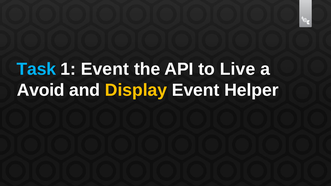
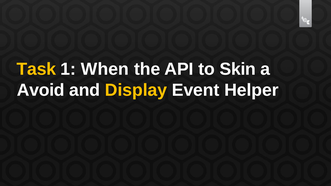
Task colour: light blue -> yellow (36, 69)
1 Event: Event -> When (105, 69)
Live: Live -> Skin (238, 69)
